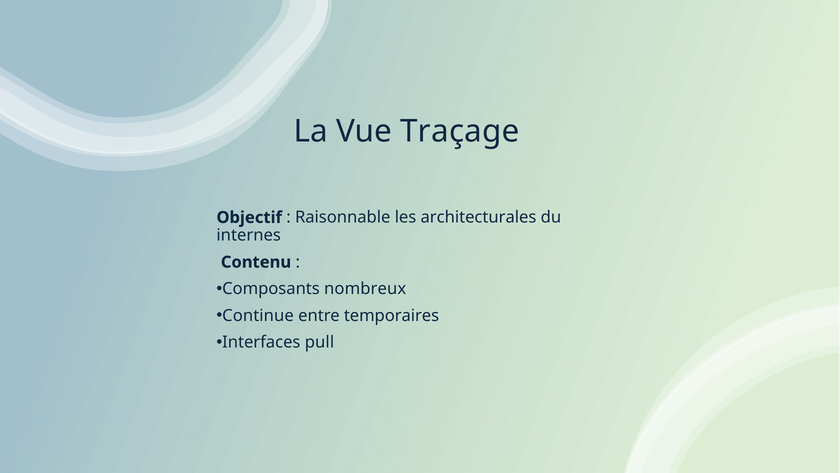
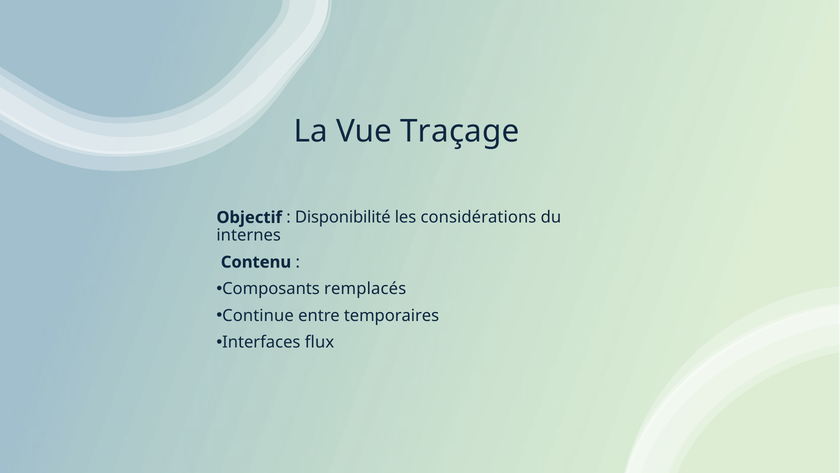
Raisonnable: Raisonnable -> Disponibilité (343, 217)
architecturales: architecturales -> considérations (478, 217)
nombreux: nombreux -> remplacés (365, 289)
pull: pull -> flux (319, 342)
